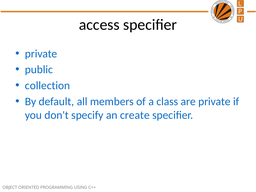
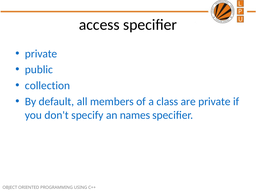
create: create -> names (135, 115)
